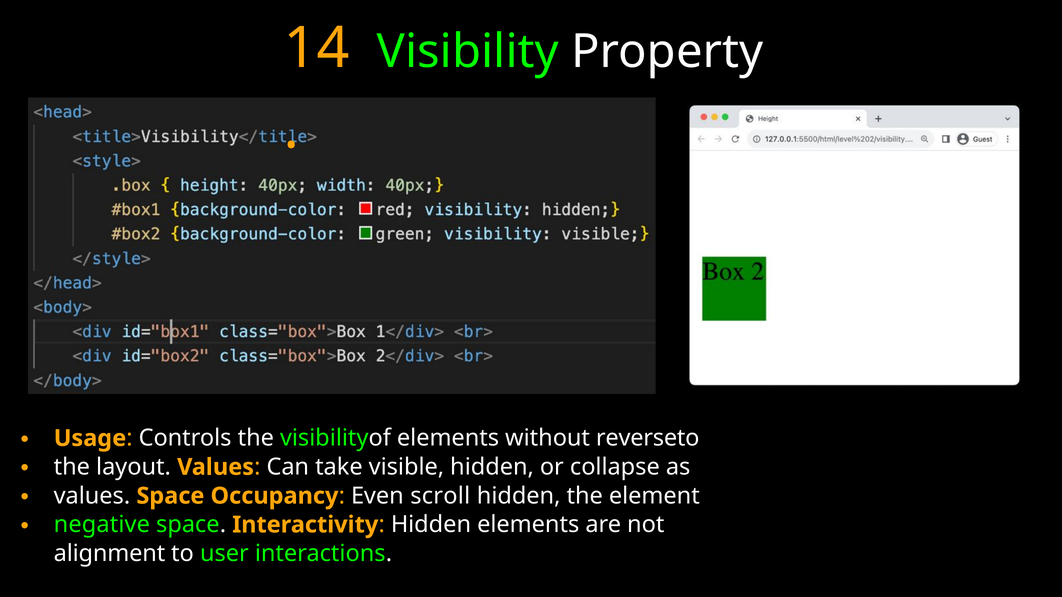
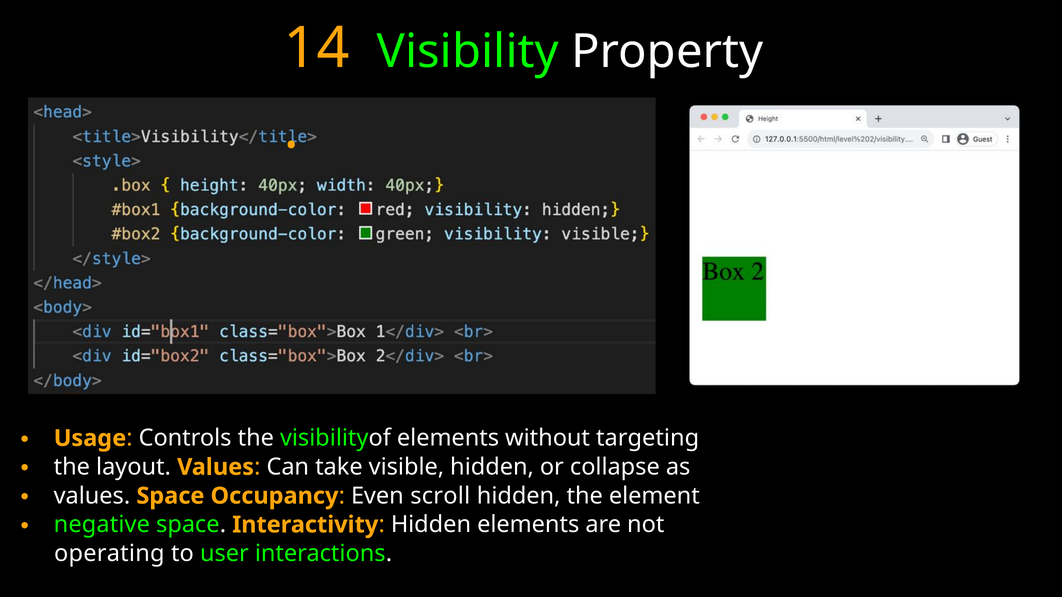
reverseto: reverseto -> targeting (648, 439)
alignment: alignment -> operating (109, 554)
